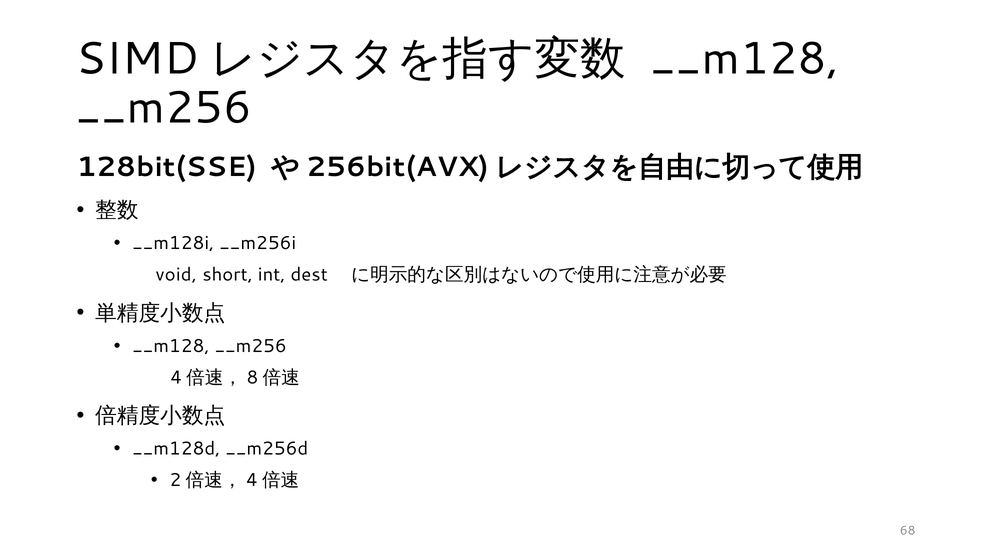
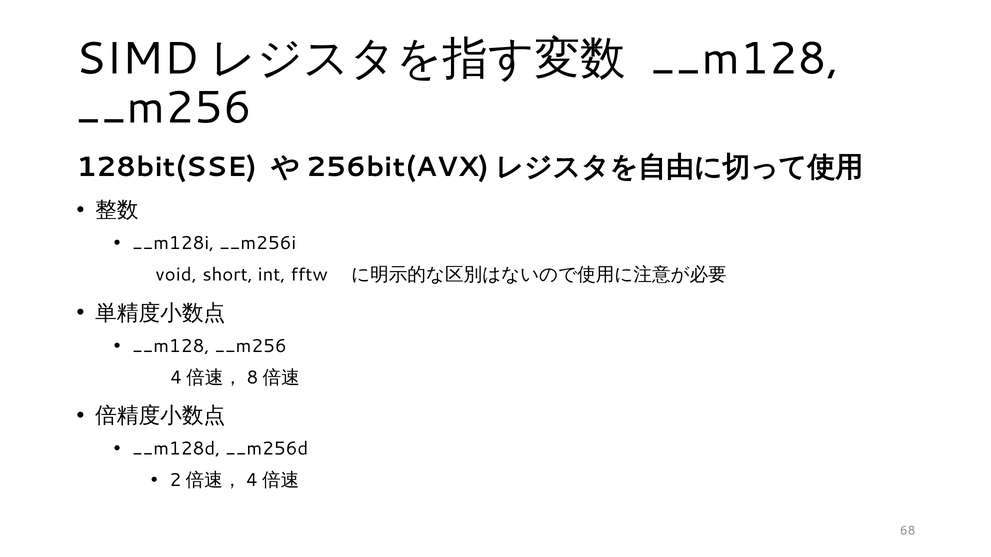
dest: dest -> fftw (309, 275)
